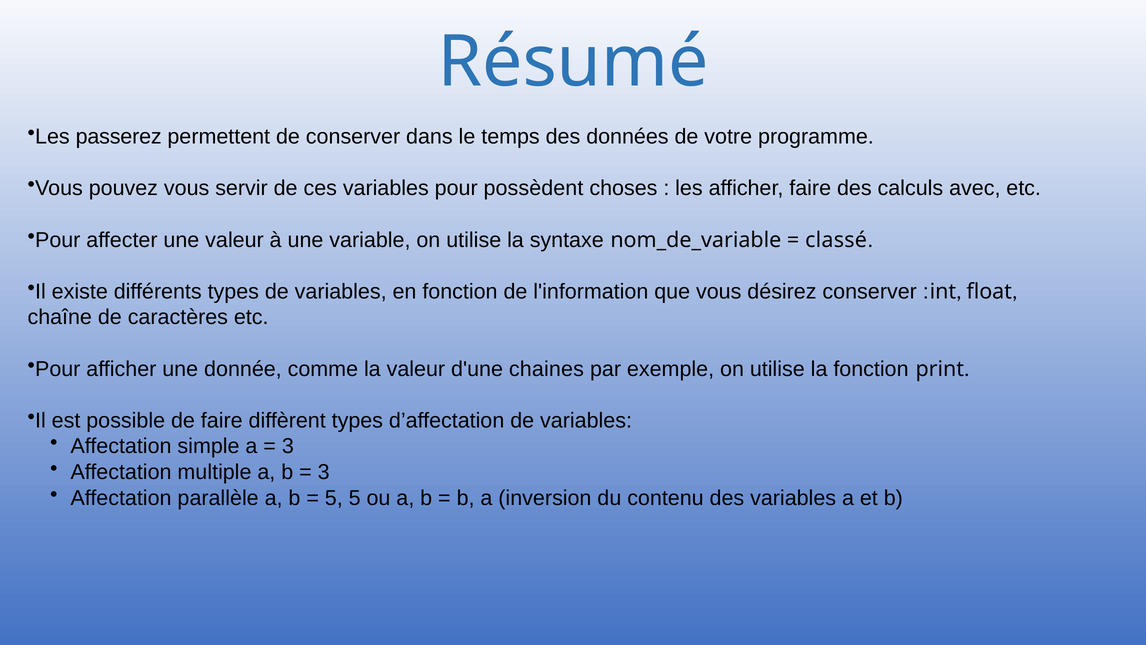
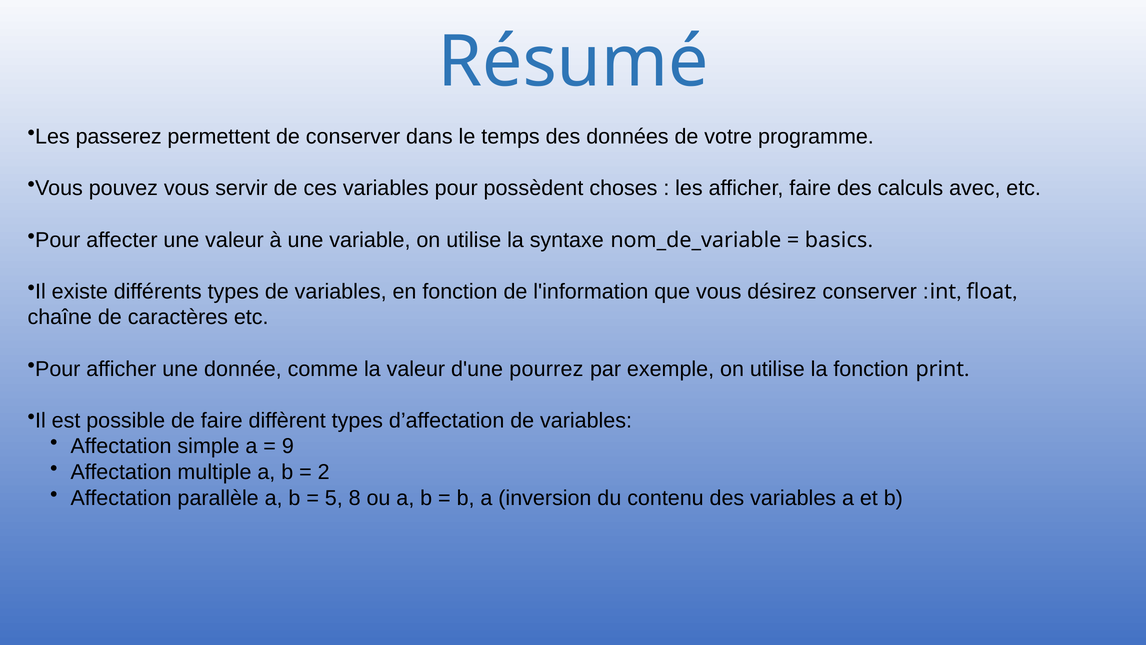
classé: classé -> basics (836, 240)
chaines: chaines -> pourrez (546, 369)
3: 3 -> 9 (288, 446)
3: 3 -> 2 (324, 472)
5 5: 5 -> 8 (355, 498)
